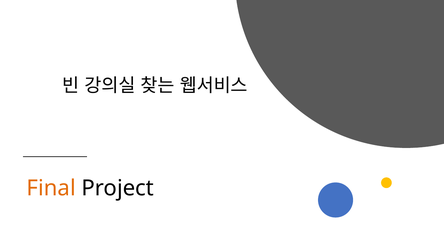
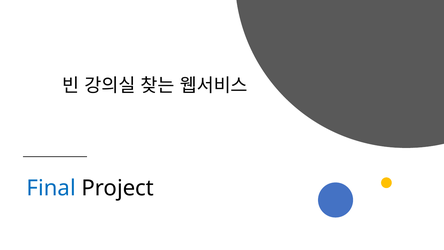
Final colour: orange -> blue (51, 188)
